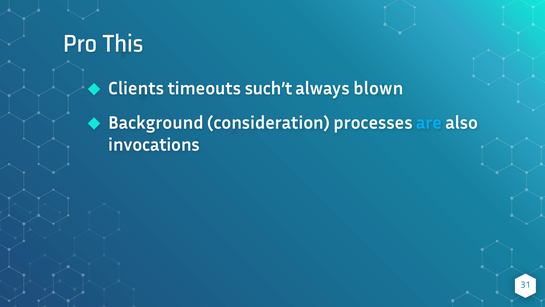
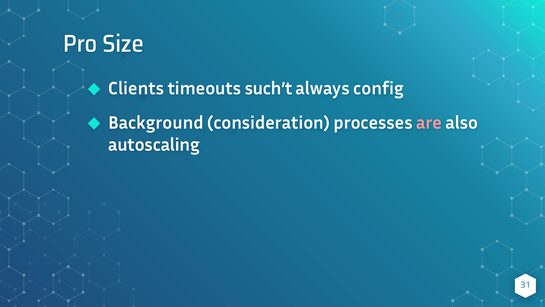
This: This -> Size (123, 44)
blown: blown -> config (378, 88)
are colour: light blue -> pink (429, 123)
invocations: invocations -> autoscaling (154, 145)
